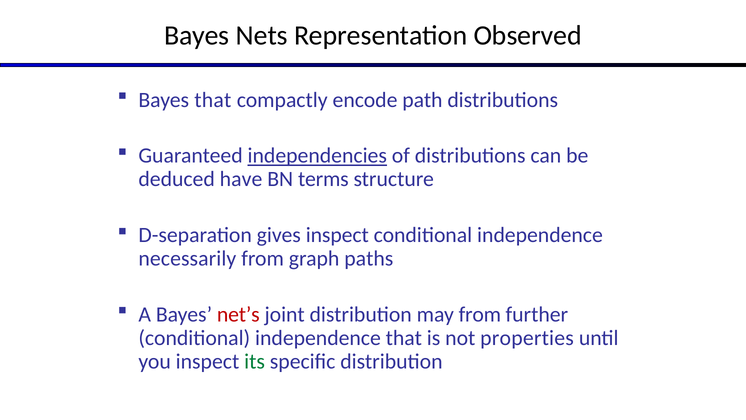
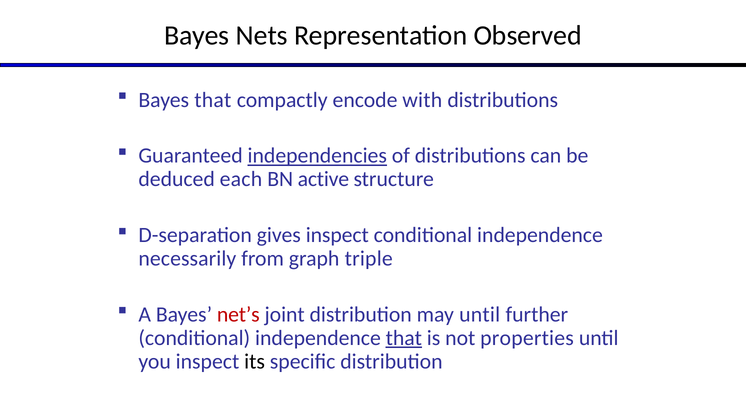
path: path -> with (422, 100)
have: have -> each (241, 179)
terms: terms -> active (323, 179)
paths: paths -> triple (369, 258)
may from: from -> until (480, 314)
that underline: none -> present (404, 338)
its colour: green -> black (255, 361)
